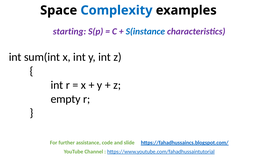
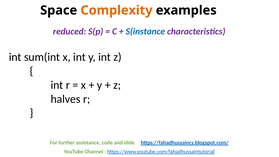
Complexity colour: blue -> orange (116, 10)
starting: starting -> reduced (70, 31)
empty: empty -> halves (66, 99)
